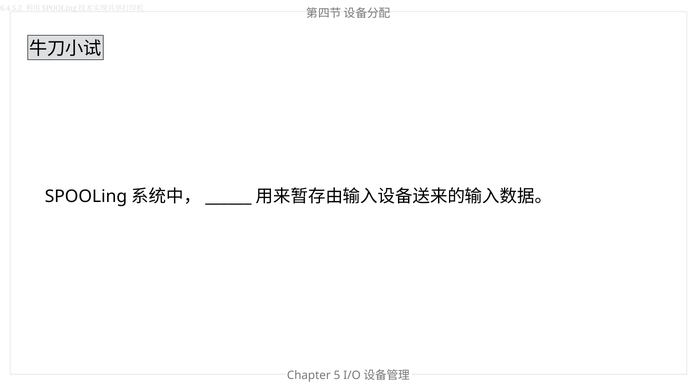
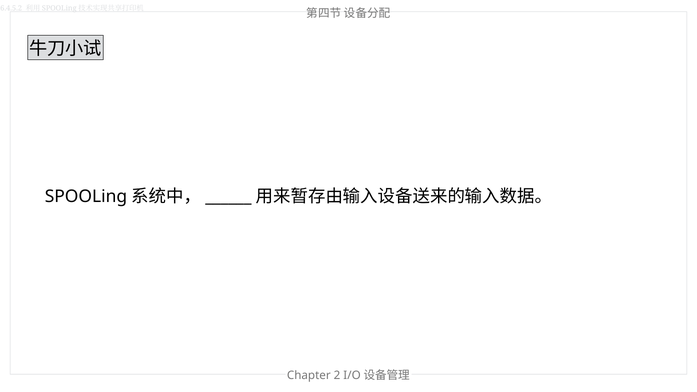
5: 5 -> 2 (337, 375)
